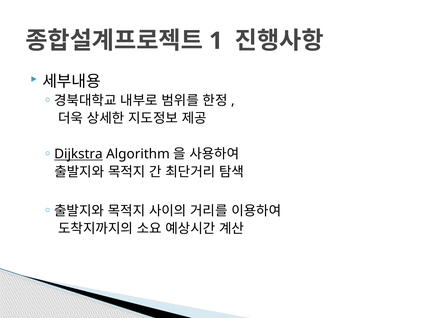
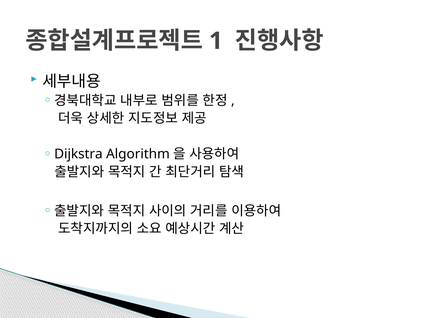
Dijkstra underline: present -> none (78, 154)
